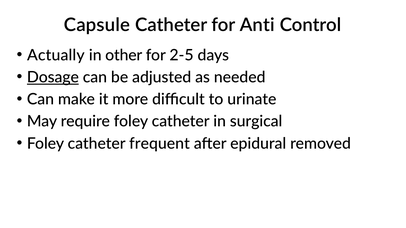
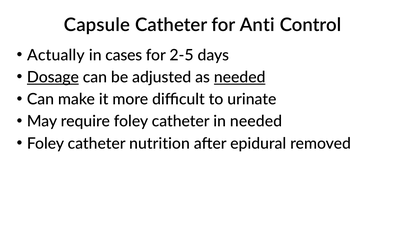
other: other -> cases (124, 55)
needed underline: none -> present (240, 77)
in surgical: surgical -> needed (256, 122)
frequent: frequent -> nutrition (159, 144)
